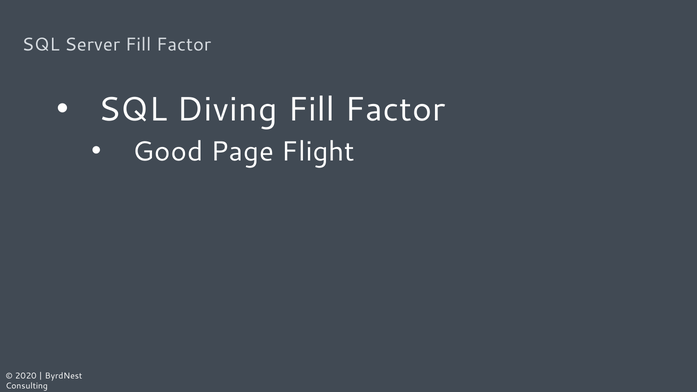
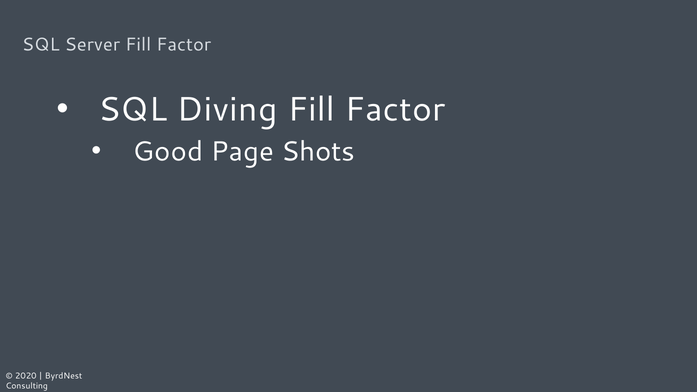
Flight: Flight -> Shots (318, 152)
